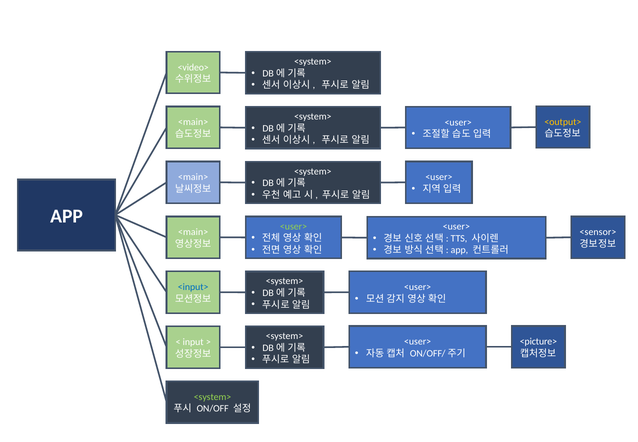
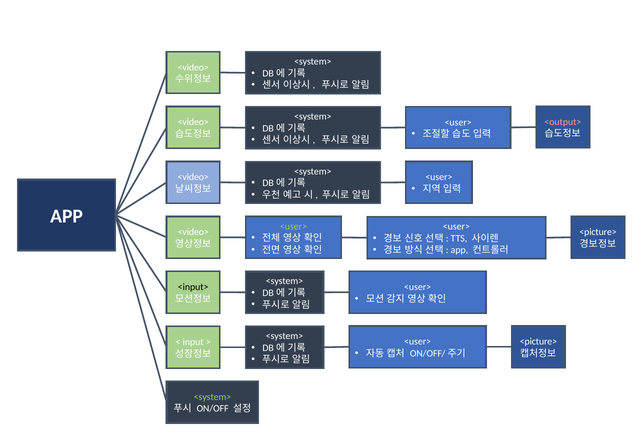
<output> colour: yellow -> pink (563, 122)
<main>: <main> -> <video> (193, 122)
<main>: <main> -> <video> (193, 177)
<main>: <main> -> <video> (193, 232)
<sensor>: <sensor> -> <picture> (598, 232)
<input> colour: blue -> black (193, 287)
